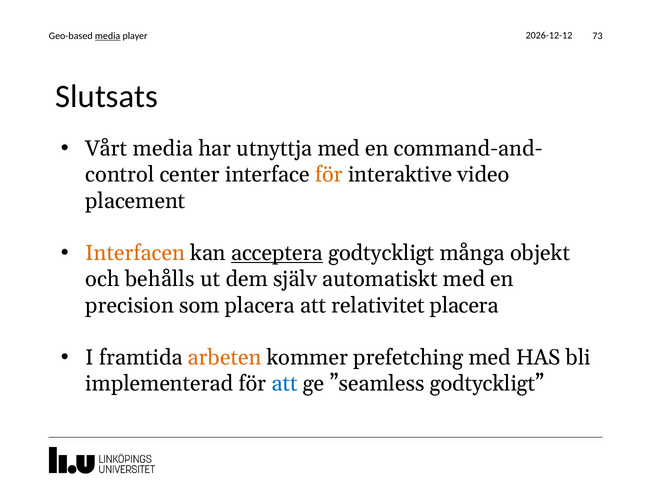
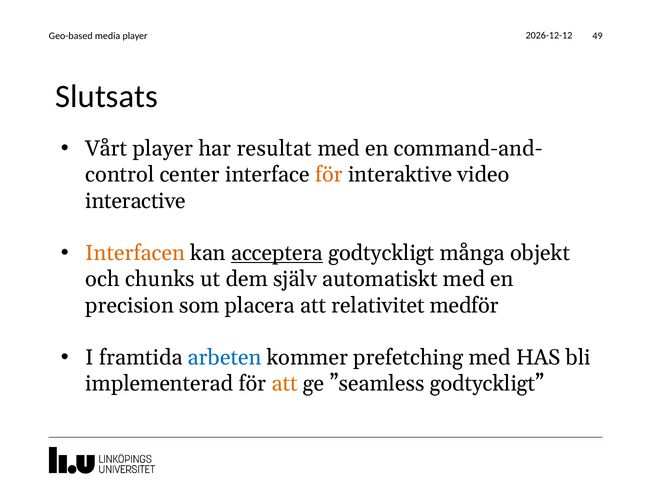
73: 73 -> 49 (598, 36)
media underline: present -> none (108, 36)
Vårt media: media -> player (163, 149)
utnyttja: utnyttja -> resultat (274, 149)
placement: placement -> interactive (136, 201)
behålls: behålls -> chunks (160, 280)
relativitet placera: placera -> medför (464, 306)
arbeten colour: orange -> blue (225, 358)
att colour: blue -> orange (285, 384)
